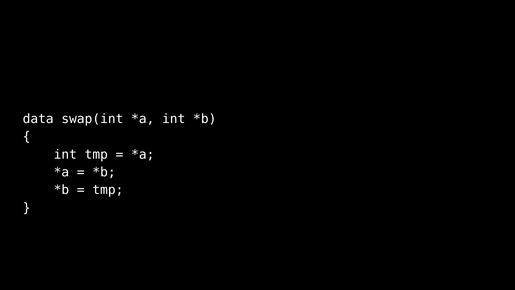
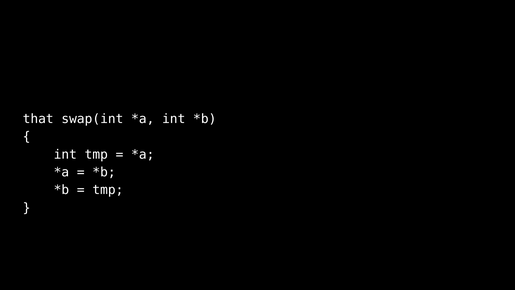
data: data -> that (38, 119)
